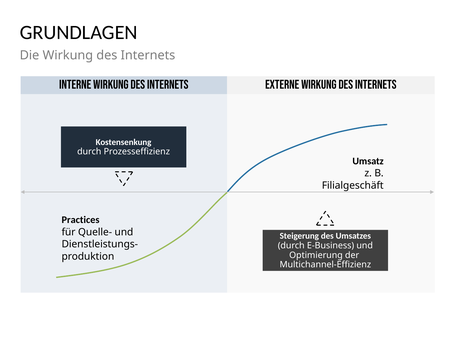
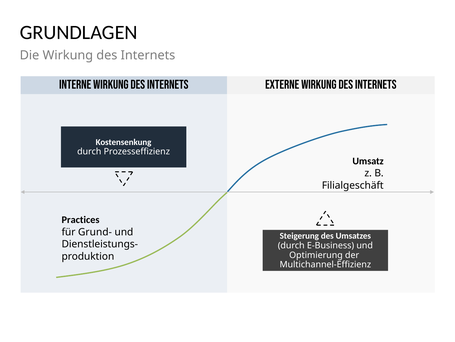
Quelle-: Quelle- -> Grund- (95, 232)
